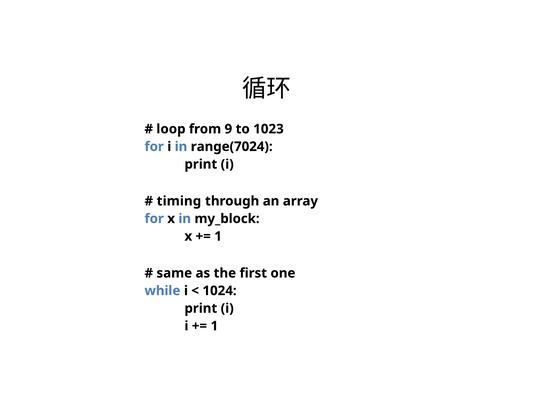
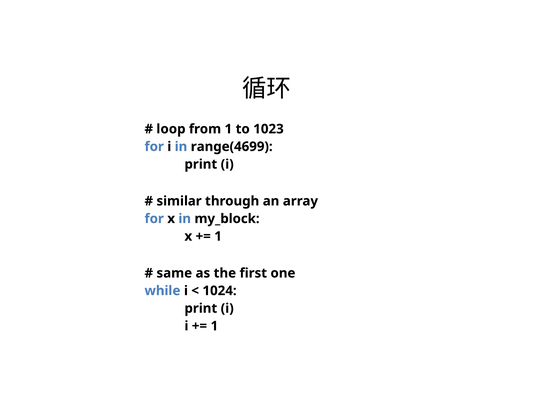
from 9: 9 -> 1 (228, 129)
range(7024: range(7024 -> range(4699 (232, 147)
timing: timing -> similar (179, 201)
